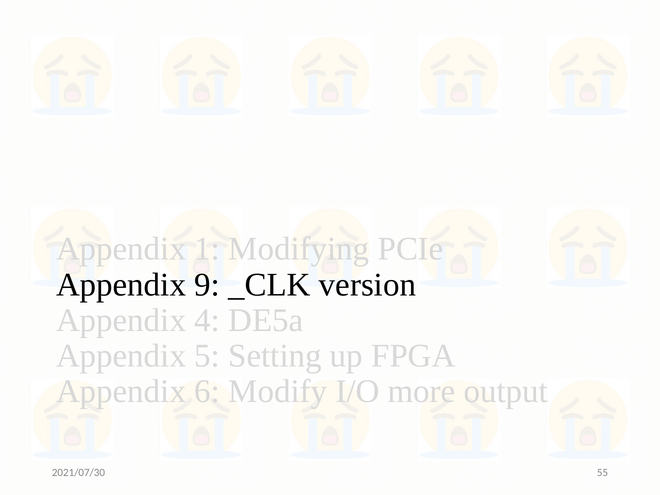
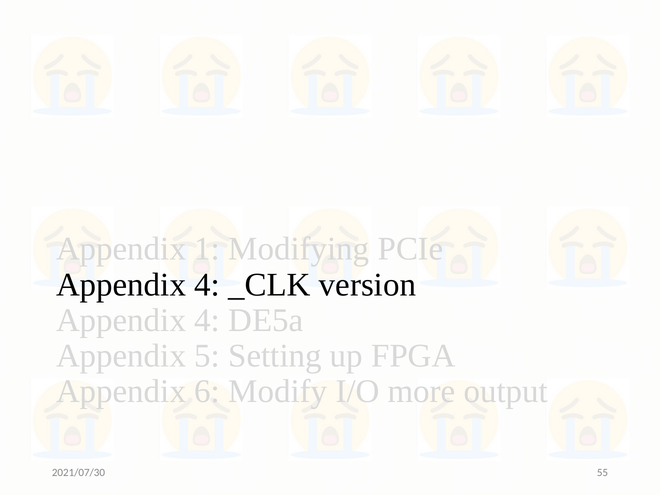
9: 9 -> 4 (207, 285)
